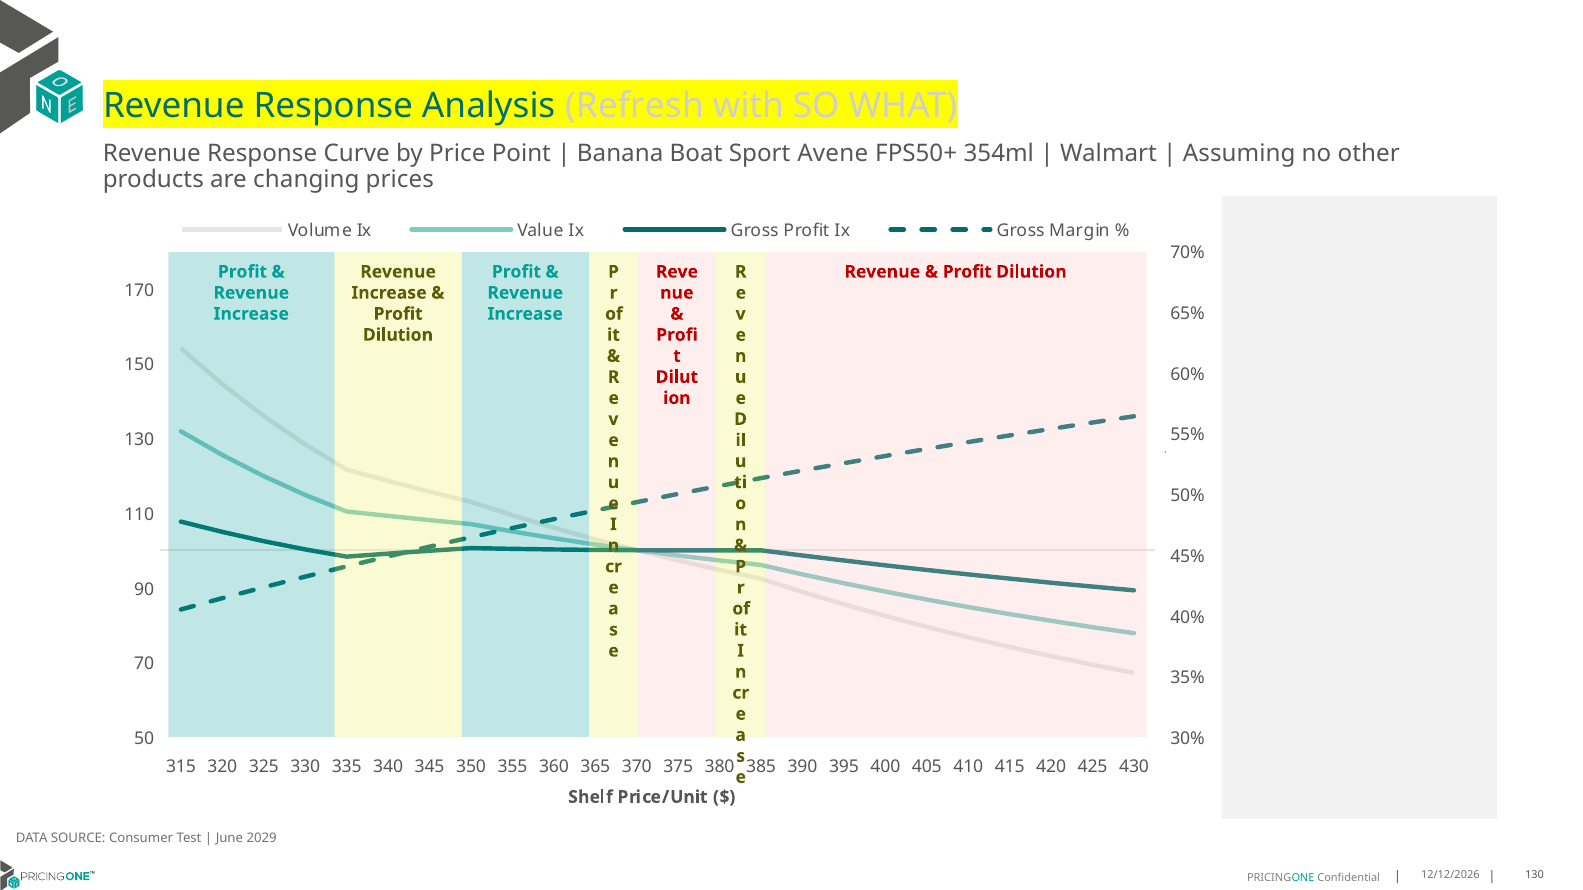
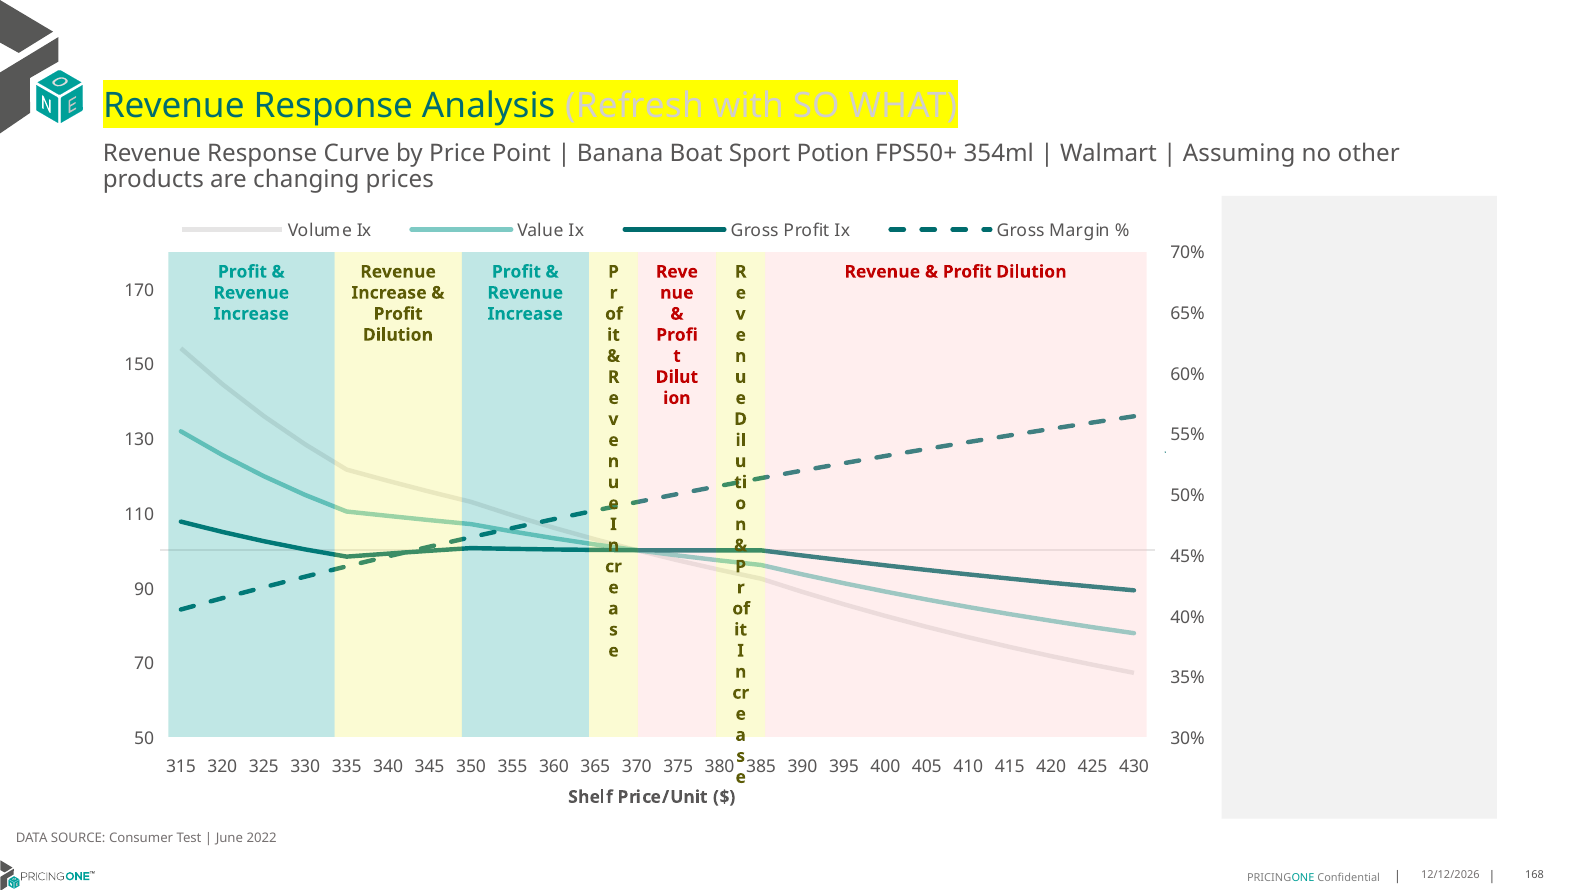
Avene: Avene -> Potion (833, 153)
2029: 2029 -> 2022 (262, 839)
130: 130 -> 168 (1535, 876)
